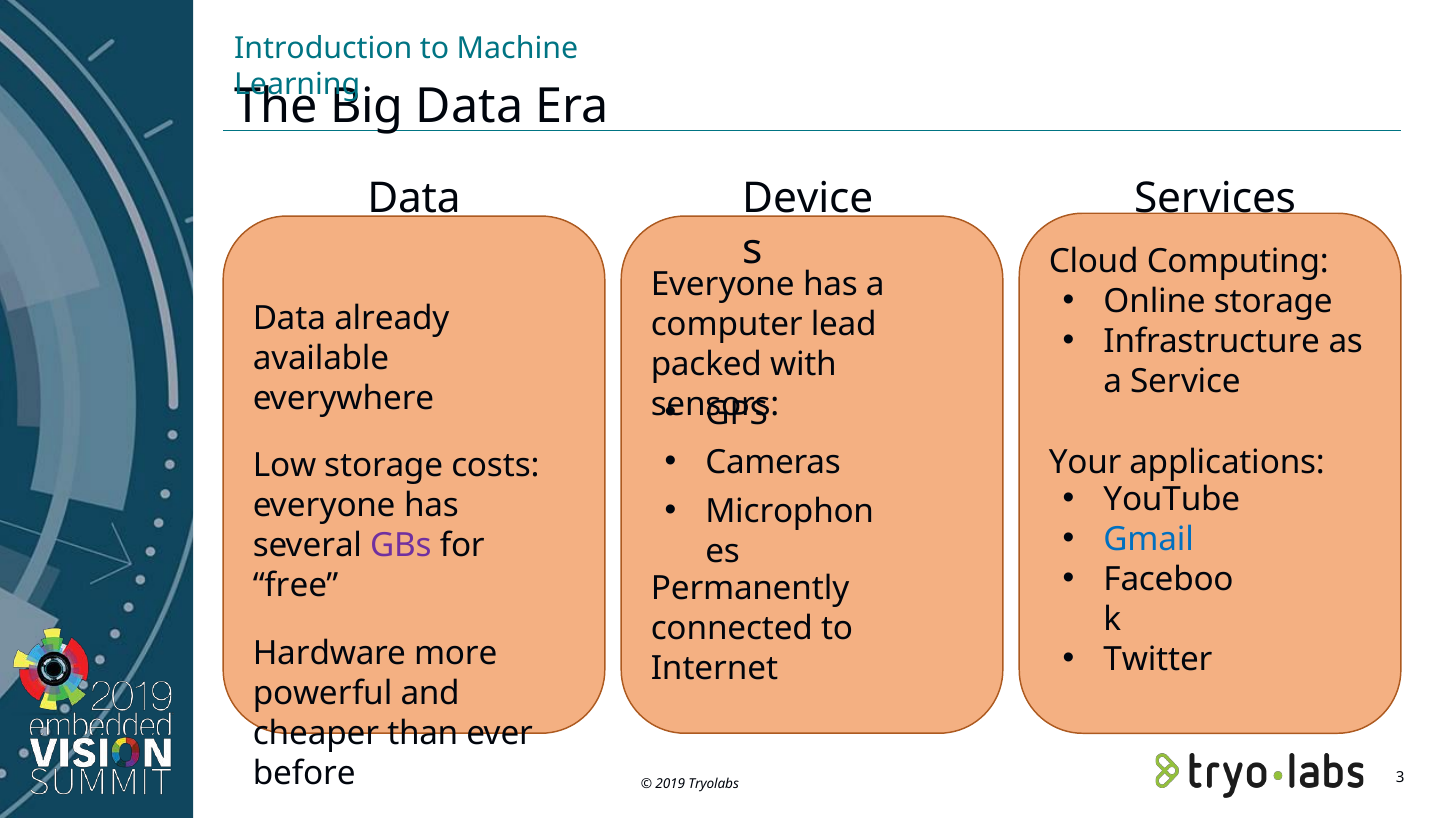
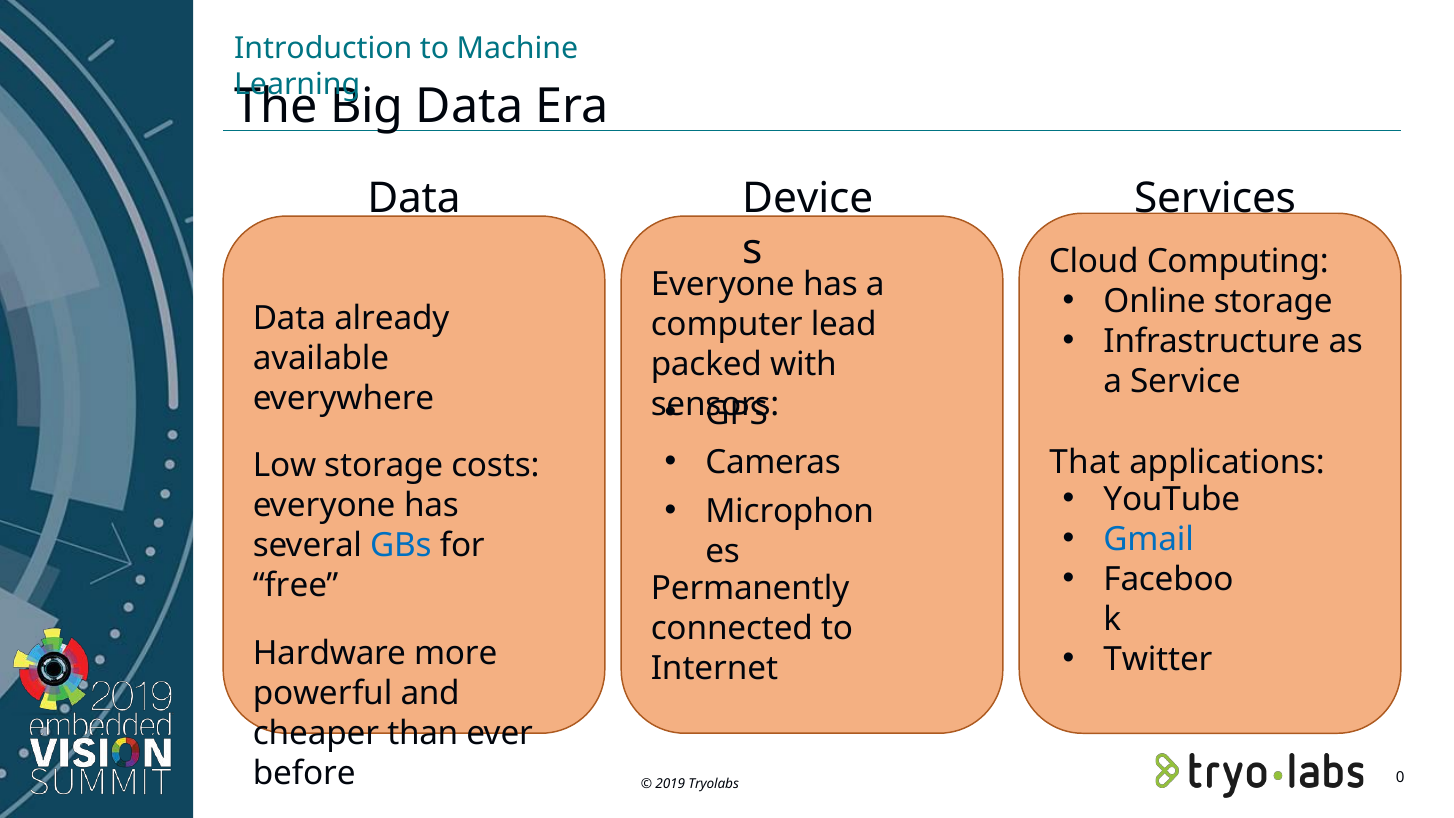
Your: Your -> That (1085, 463)
GBs colour: purple -> blue (401, 546)
3: 3 -> 0 (1400, 778)
